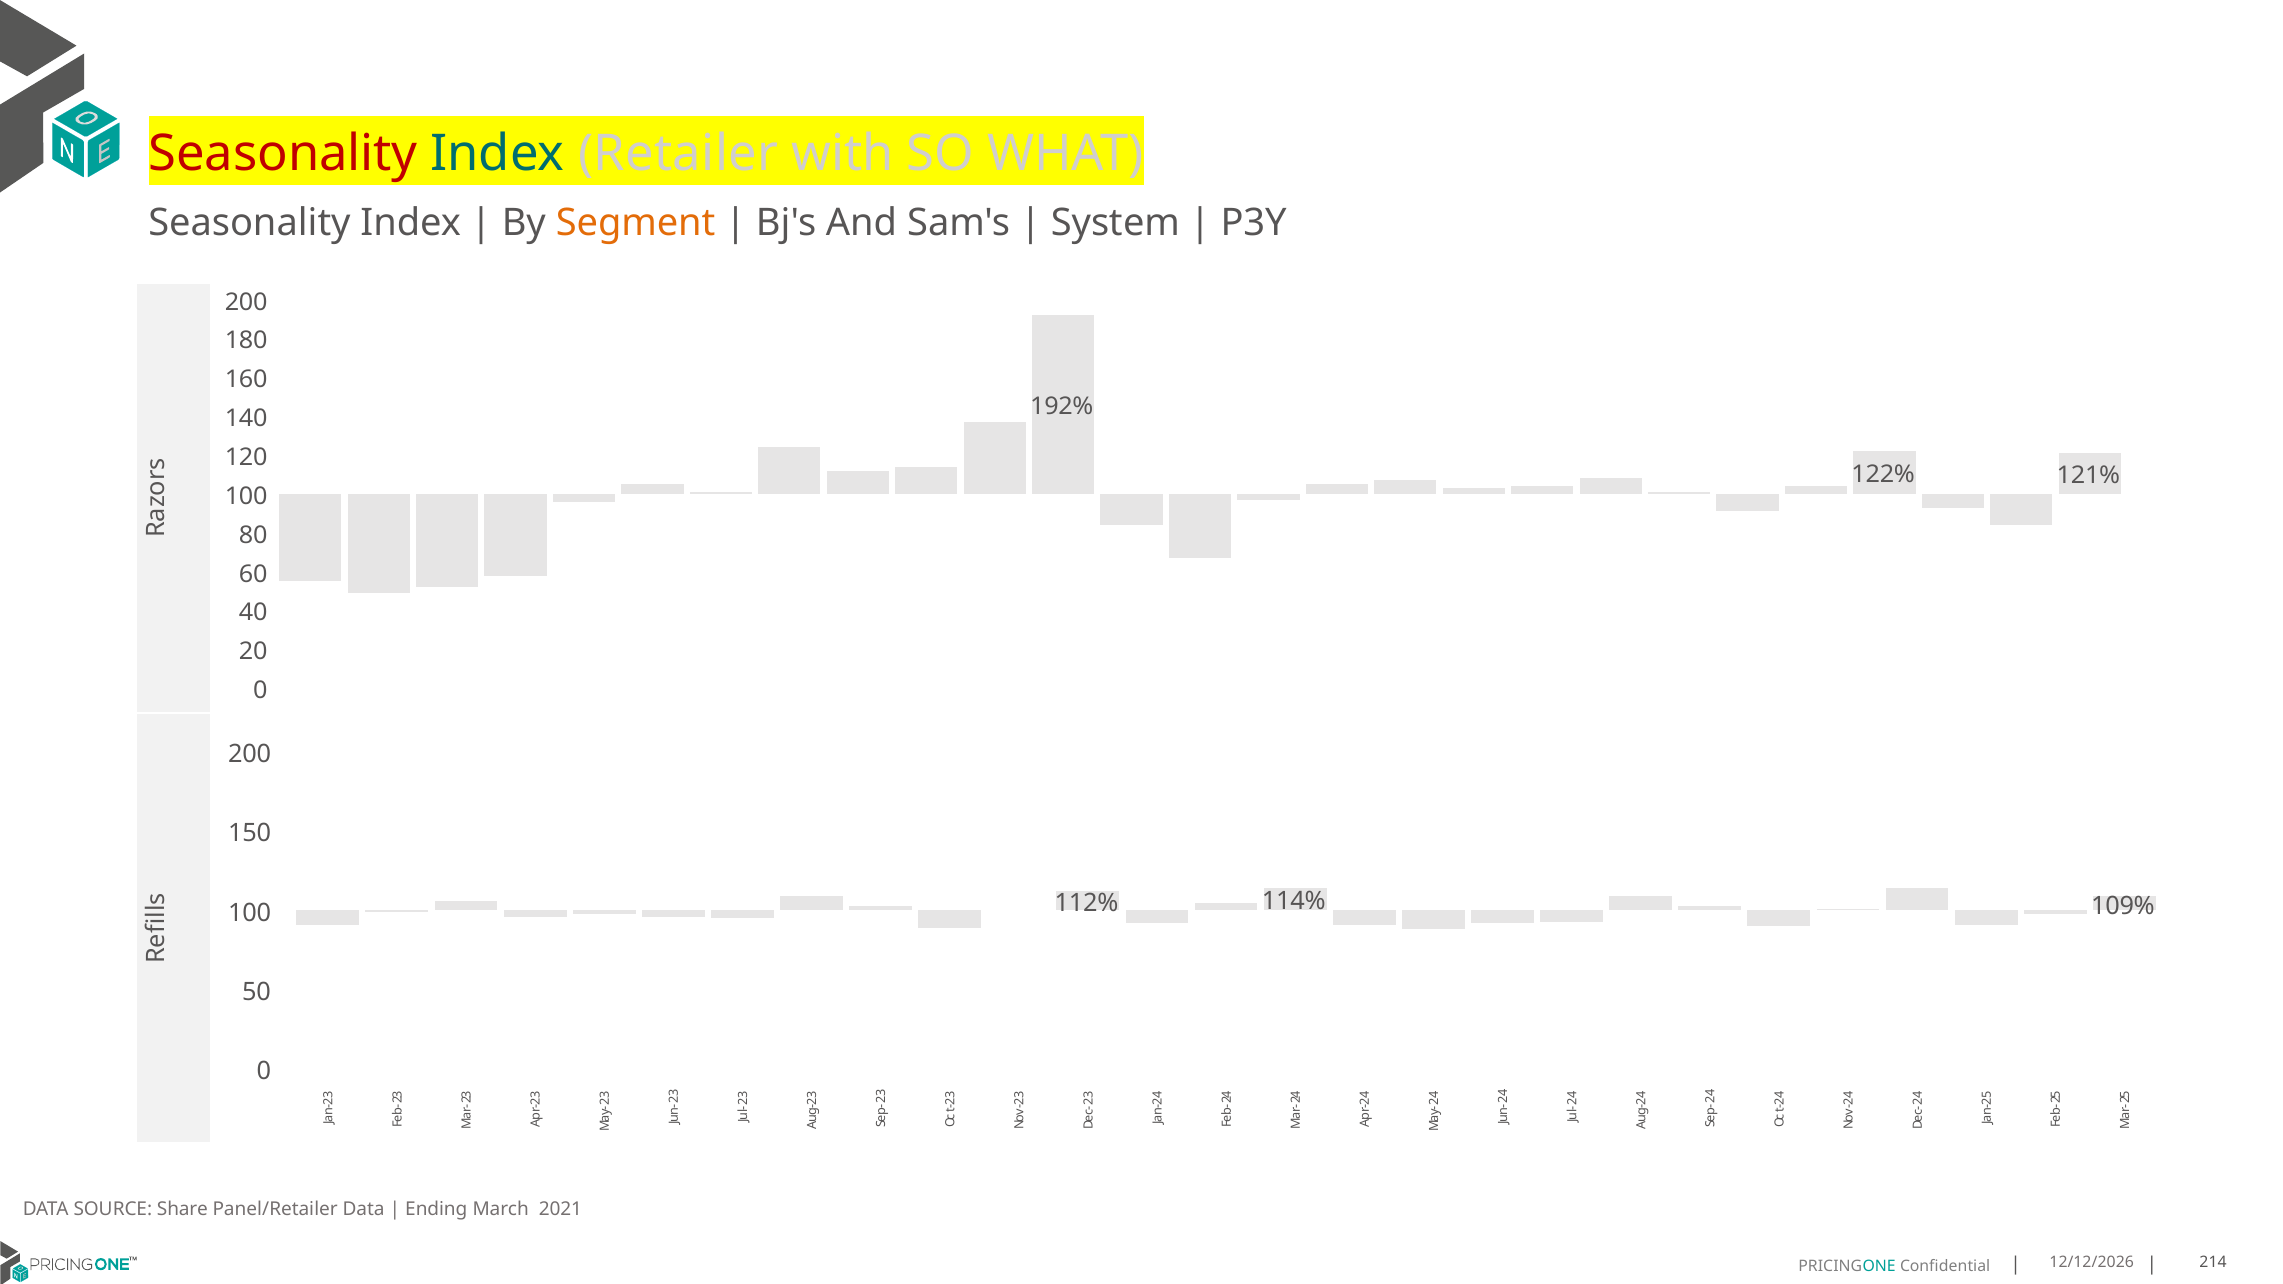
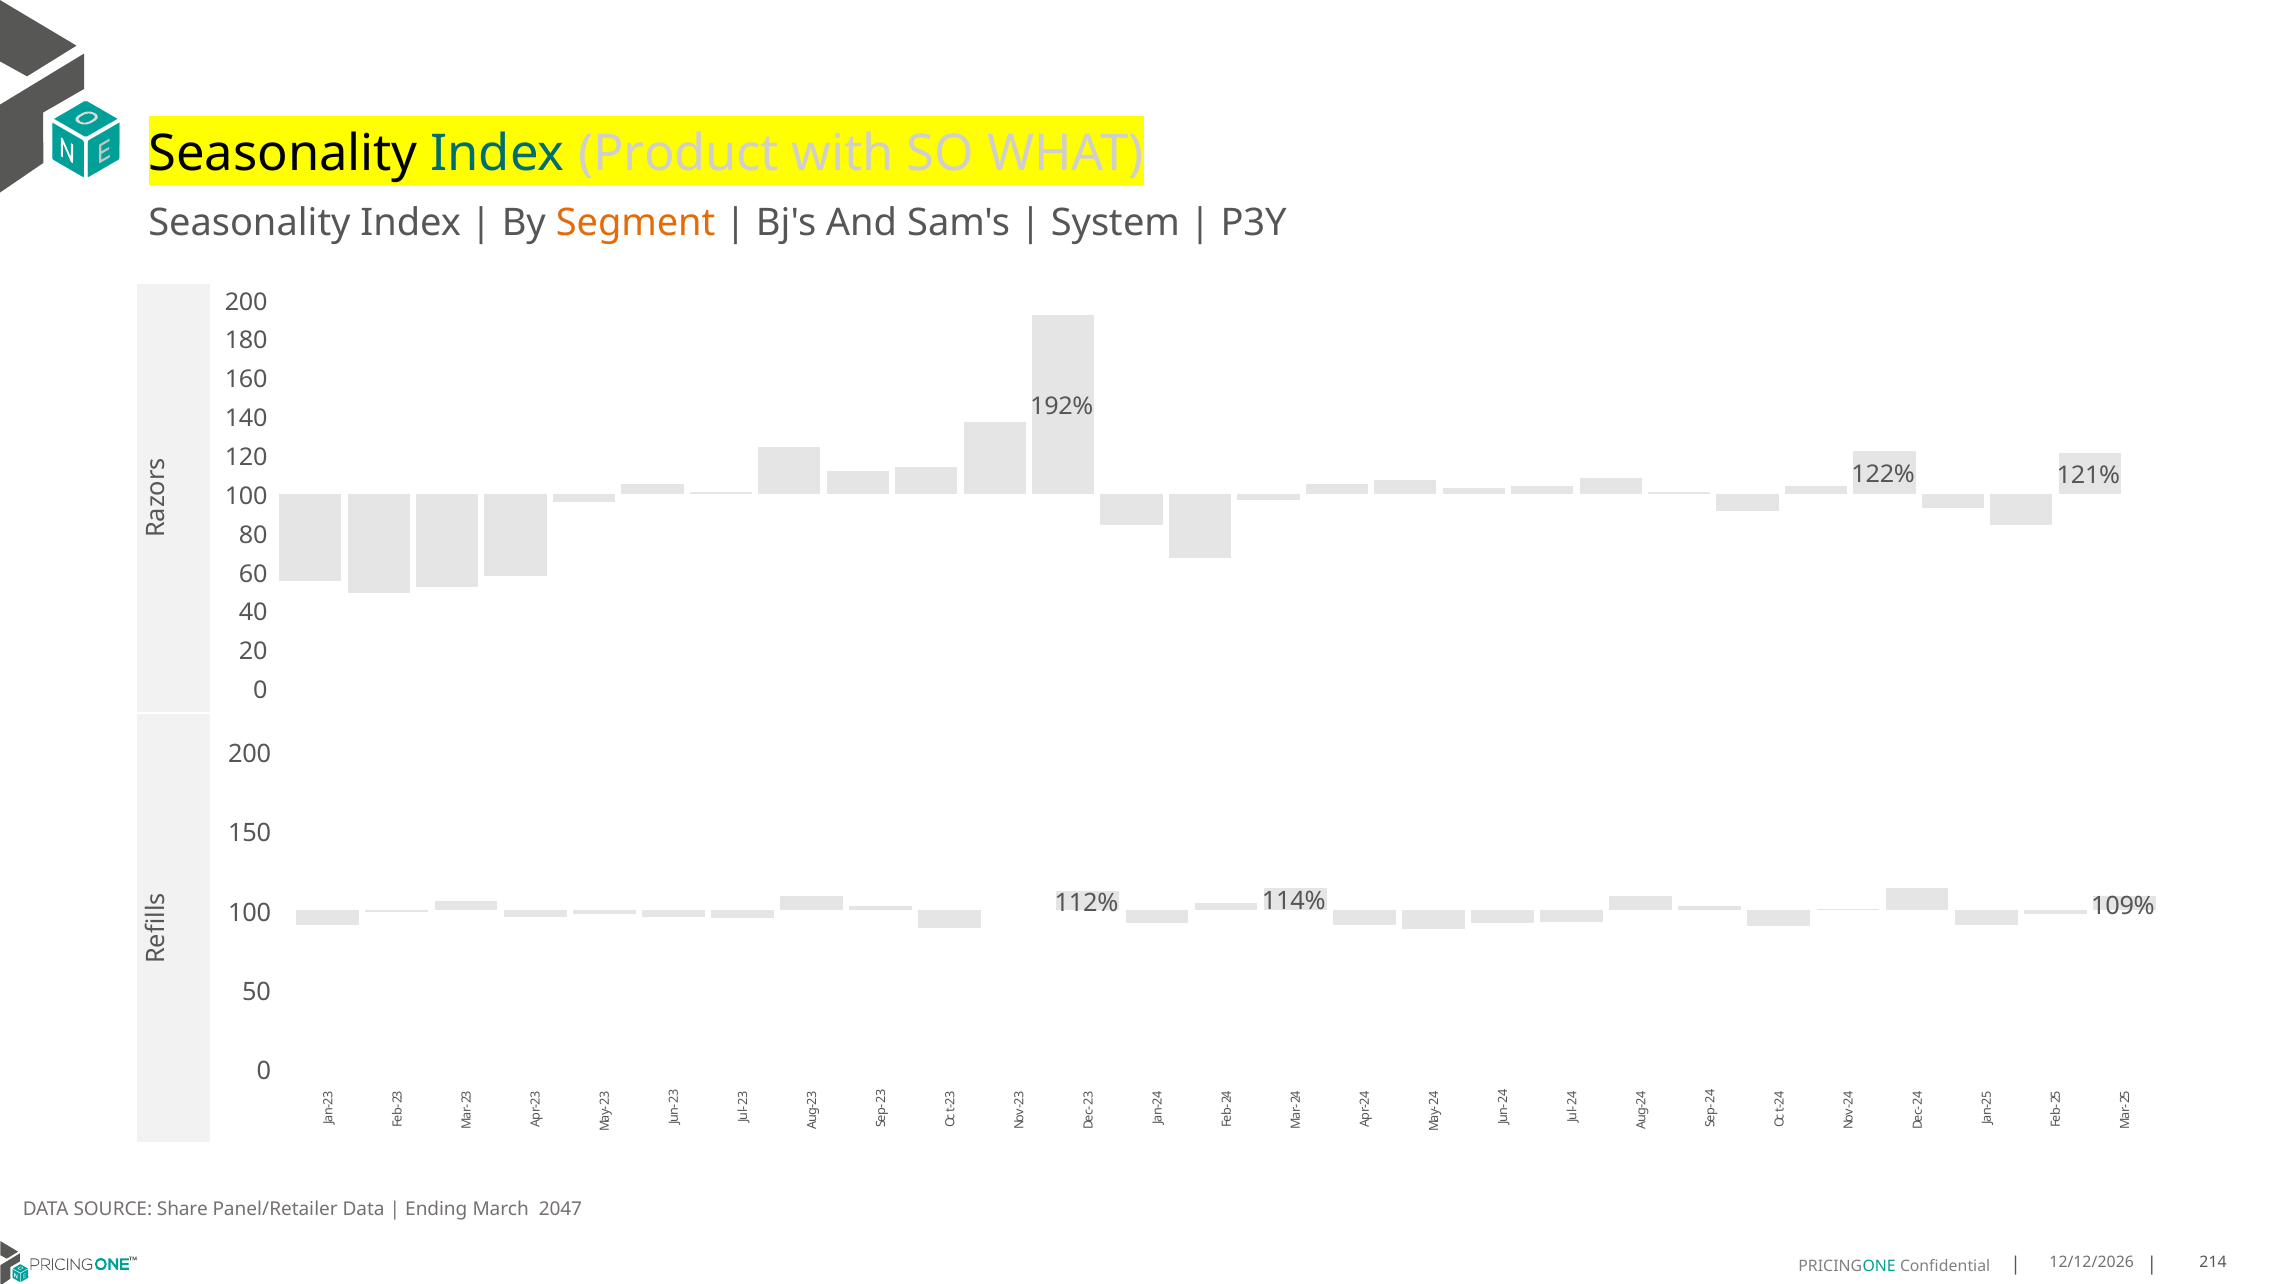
Seasonality colour: red -> black (283, 153)
Retailer: Retailer -> Product (678, 153)
2021: 2021 -> 2047 (560, 1210)
